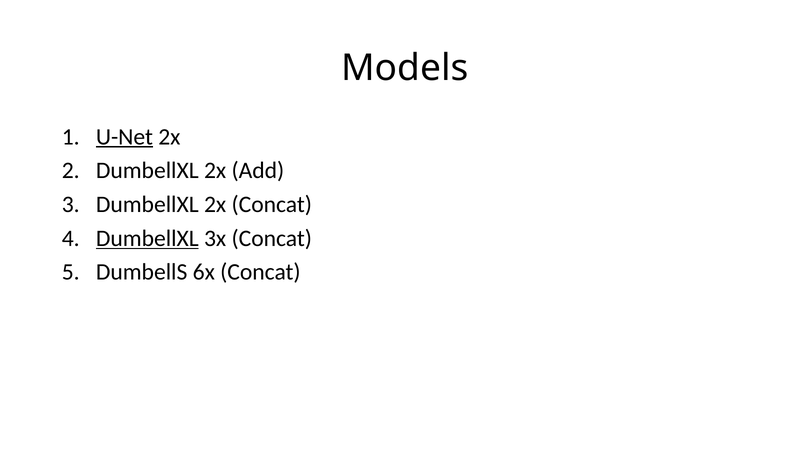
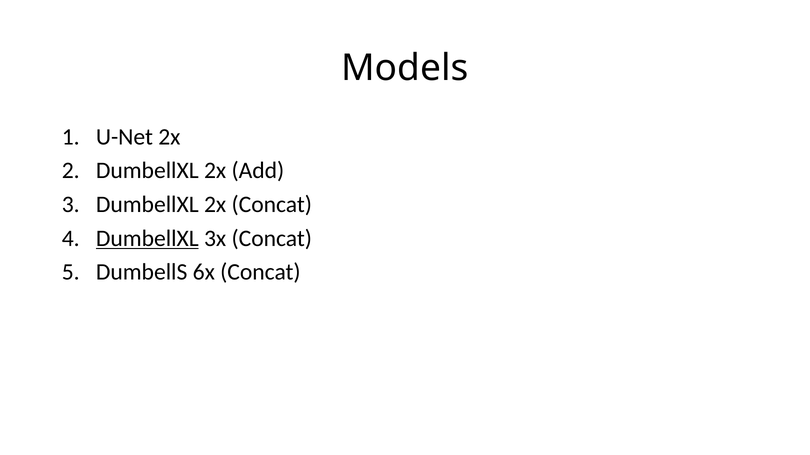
U-Net underline: present -> none (124, 137)
